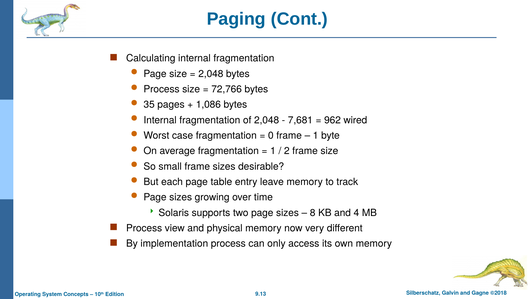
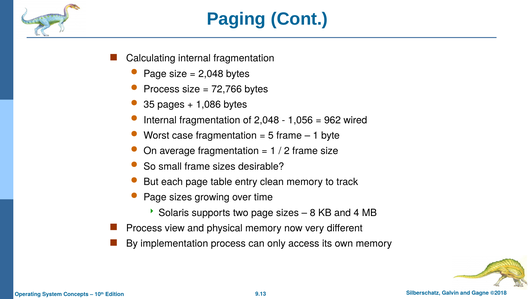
7,681: 7,681 -> 1,056 (300, 120)
0: 0 -> 5 (271, 136)
leave: leave -> clean (272, 182)
